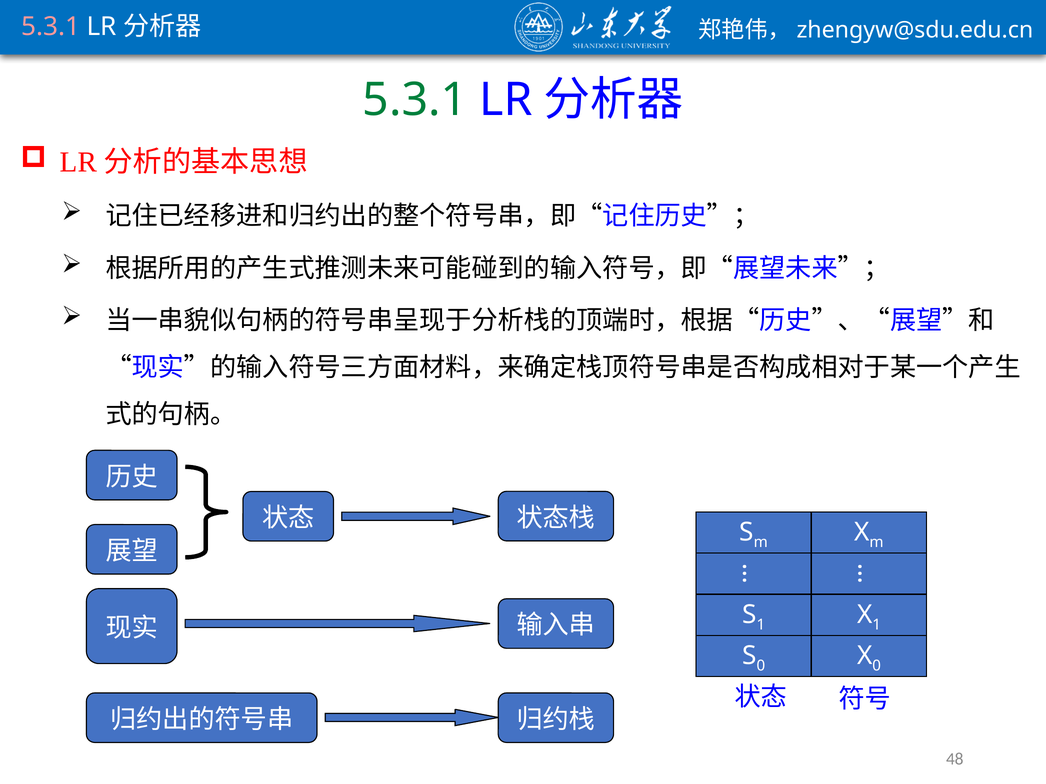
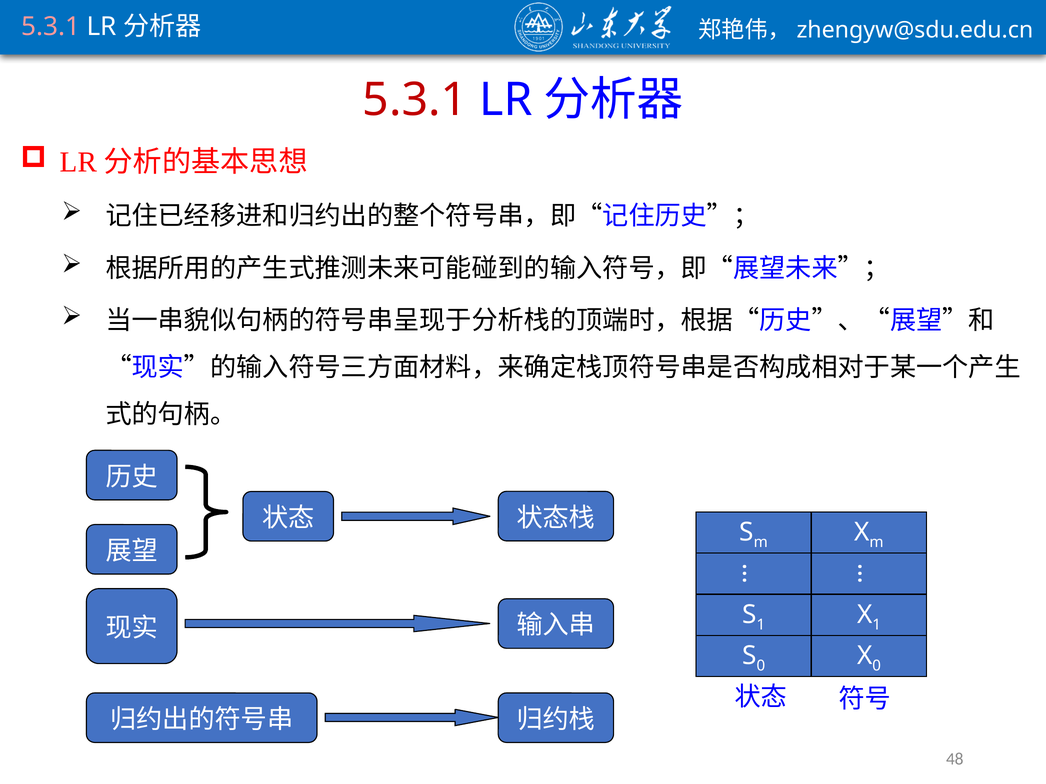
5.3.1 colour: green -> red (415, 100)
